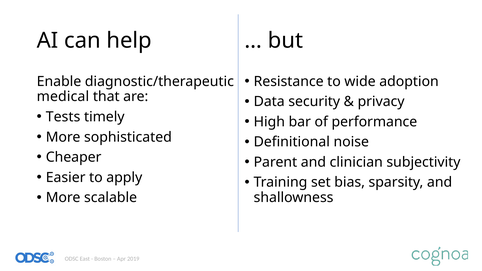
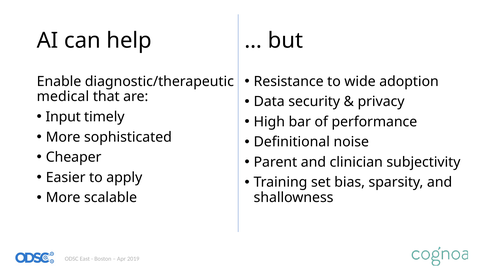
Tests: Tests -> Input (63, 117)
